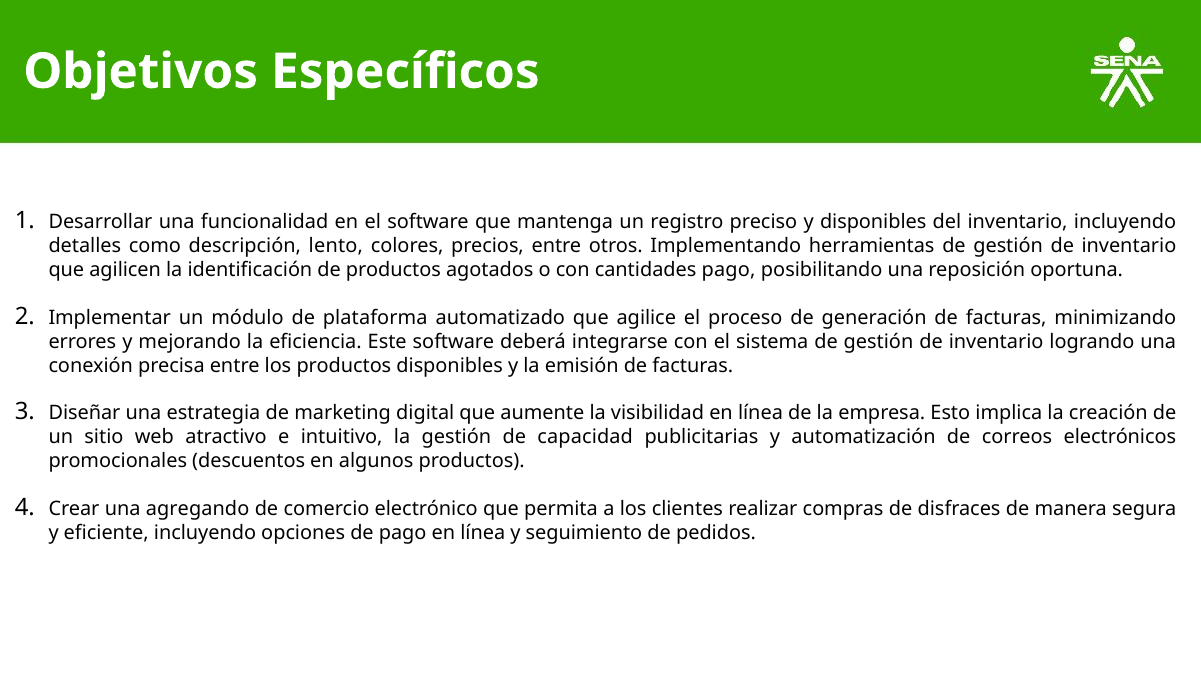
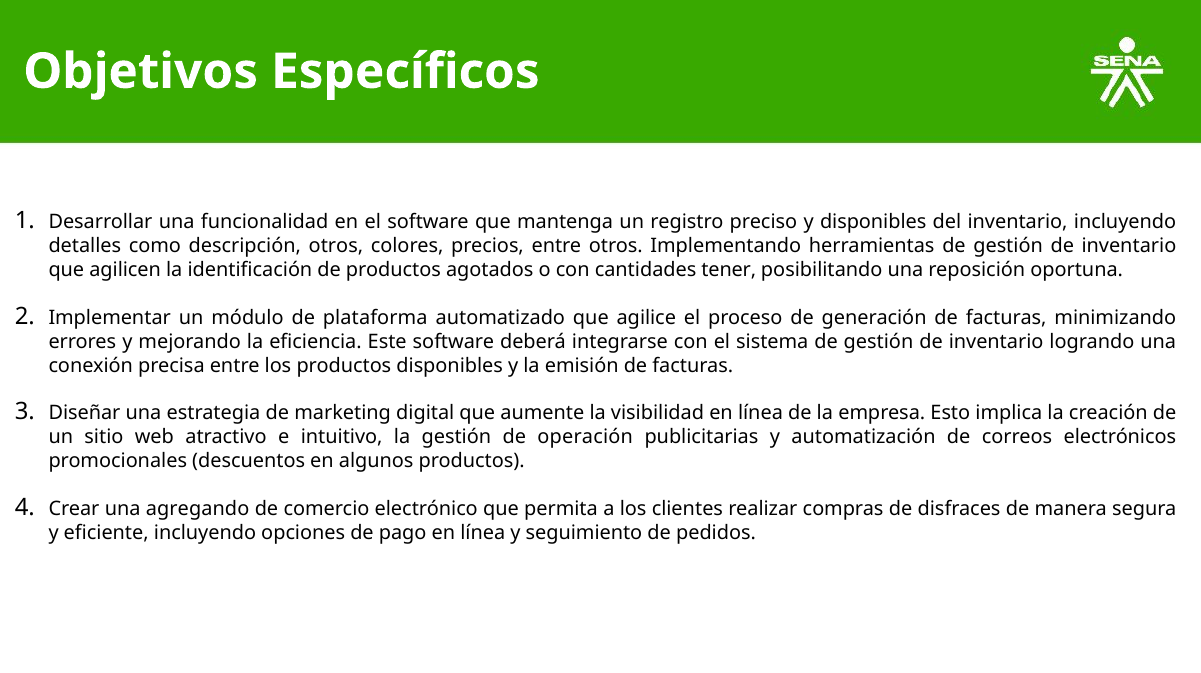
descripción lento: lento -> otros (336, 246)
cantidades pago: pago -> tener (729, 270)
capacidad: capacidad -> operación (585, 437)
